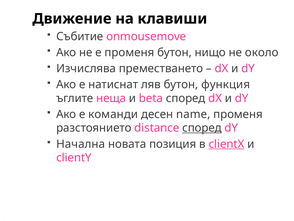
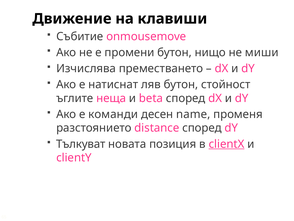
е променя: променя -> промени (129, 52)
около: около -> миши (262, 52)
функция: функция -> стойност (226, 84)
според underline: present -> none (202, 128)
Начална: Начална -> Тълкуват (81, 144)
